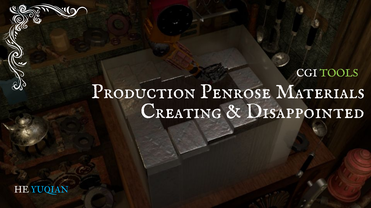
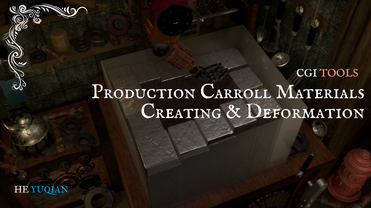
TOOLS colour: light green -> pink (339, 73)
Penrose: Penrose -> Carroll (236, 92)
Disappointed: Disappointed -> Deformation (305, 112)
